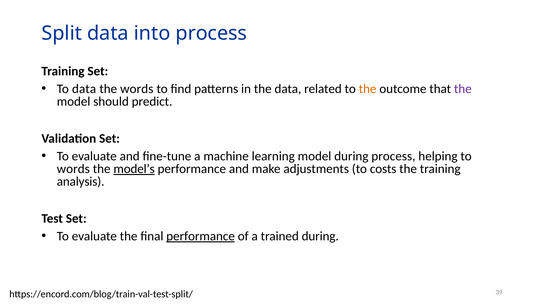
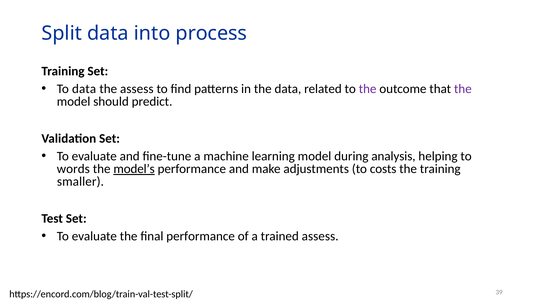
the words: words -> assess (137, 89)
the colour: orange -> purple (368, 89)
during process: process -> analysis (393, 156)
analysis: analysis -> smaller (80, 182)
performance underline: present -> none (201, 236)
trained during: during -> assess (320, 236)
